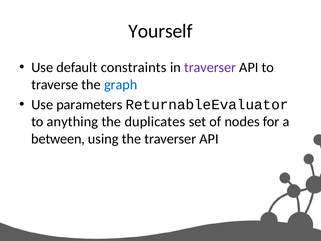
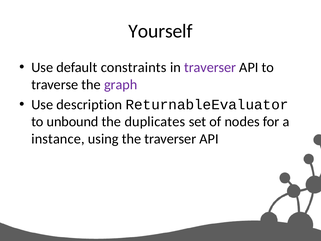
graph colour: blue -> purple (121, 84)
parameters: parameters -> description (89, 104)
anything: anything -> unbound (73, 122)
between: between -> instance (58, 139)
